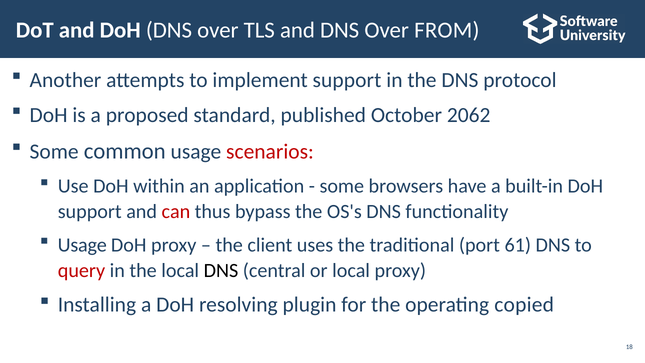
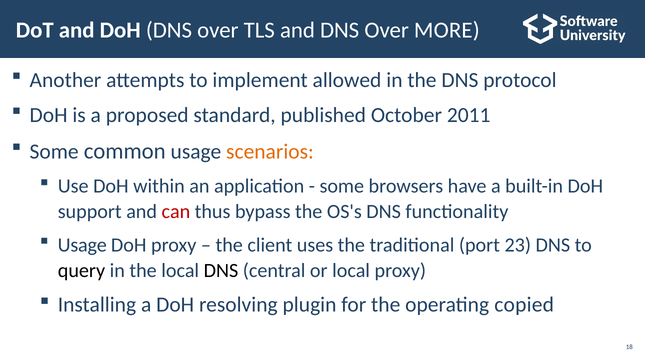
FROM: FROM -> MORE (447, 30)
implement support: support -> allowed (347, 80)
2062: 2062 -> 2011 (469, 115)
scenarios colour: red -> orange (270, 152)
61: 61 -> 23 (518, 245)
query colour: red -> black (81, 270)
